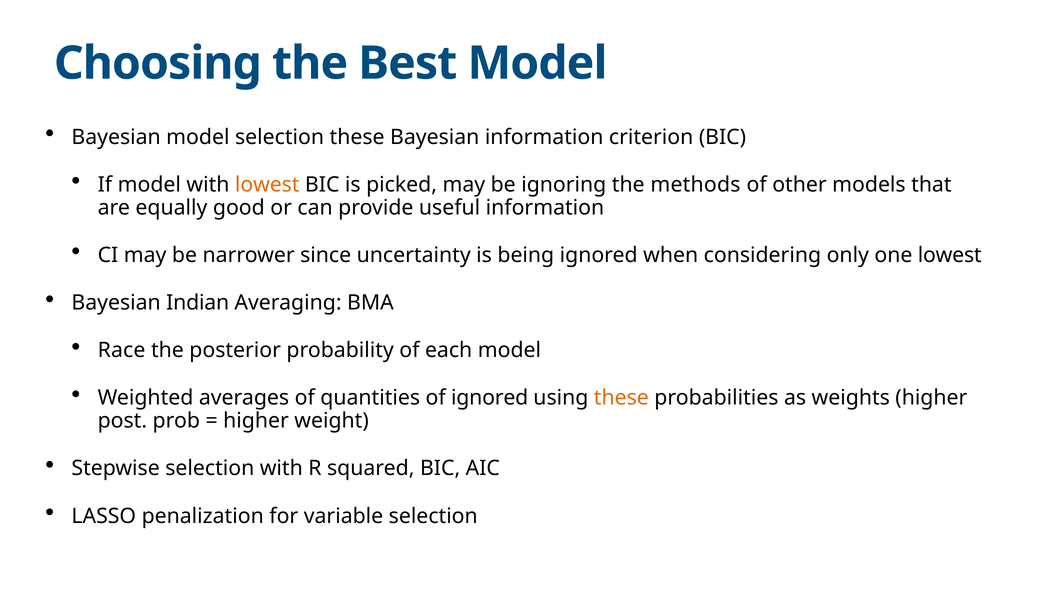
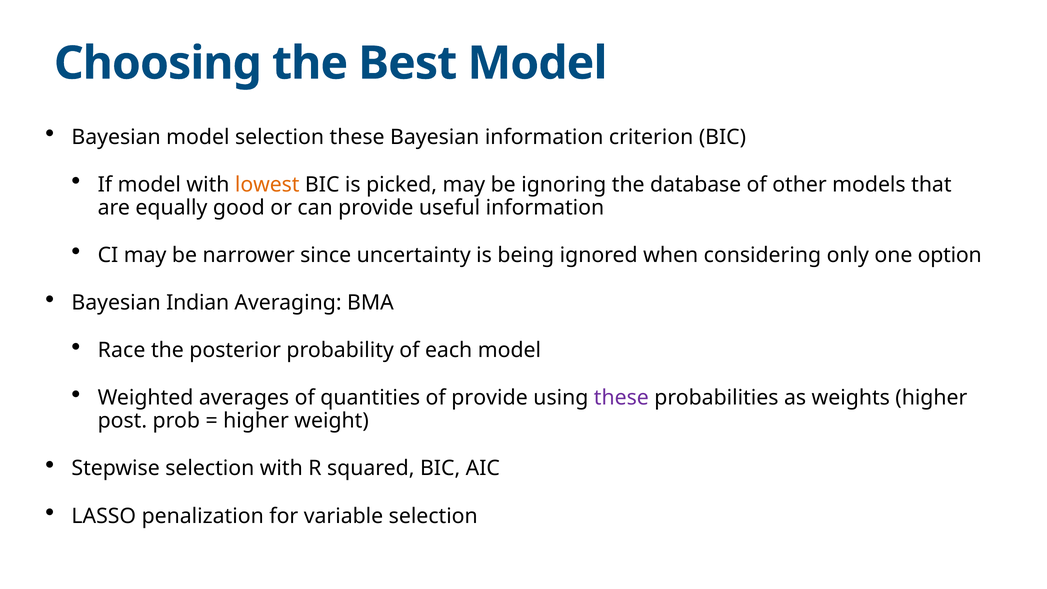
methods: methods -> database (696, 185)
one lowest: lowest -> option (950, 255)
of ignored: ignored -> provide (490, 398)
these colour: orange -> purple (621, 398)
